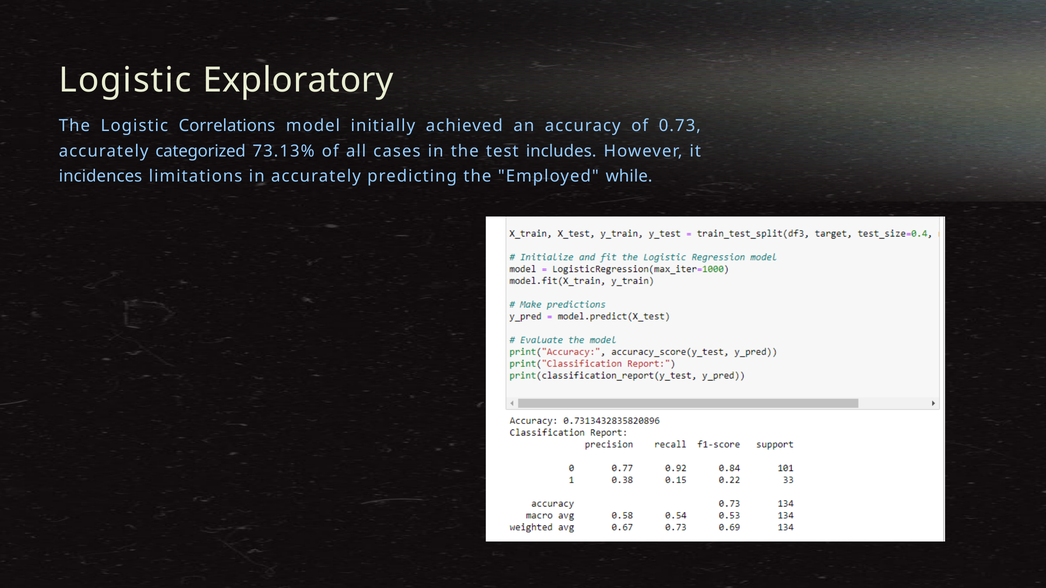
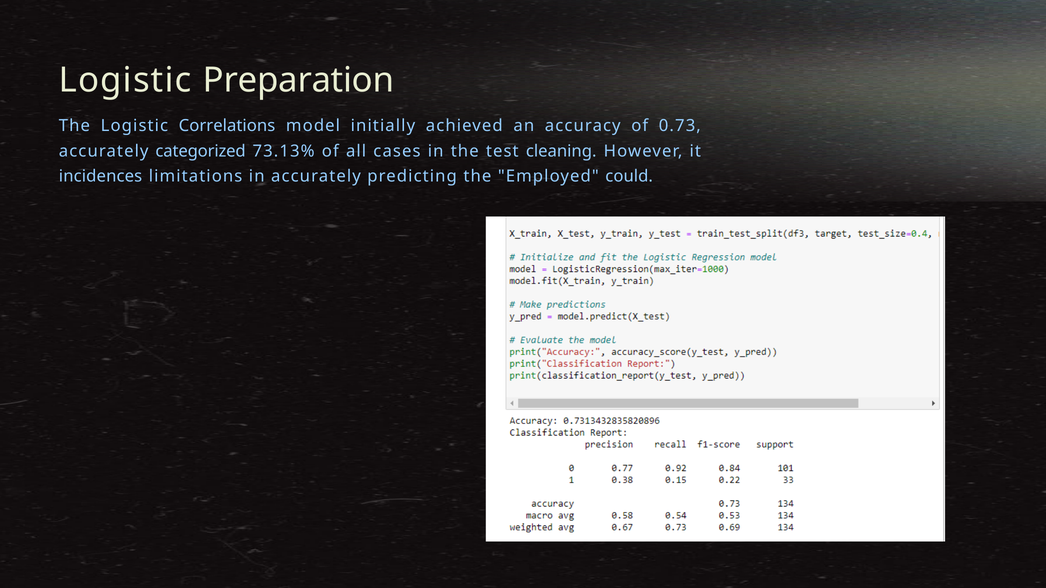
Exploratory: Exploratory -> Preparation (299, 80)
includes: includes -> cleaning (561, 151)
while: while -> could (629, 176)
